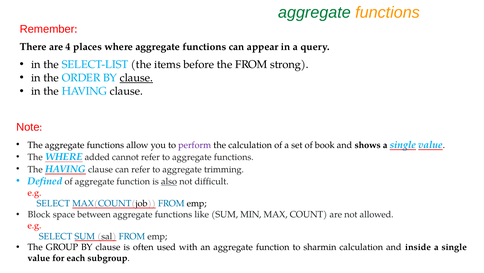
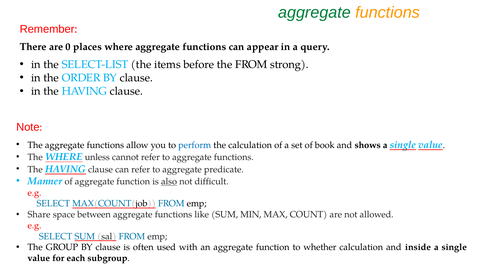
4: 4 -> 0 (68, 47)
clause underline: present -> none (136, 78)
perform colour: purple -> blue (195, 145)
added: added -> unless (97, 157)
trimming: trimming -> predicate (224, 169)
Defined: Defined -> Manner (45, 181)
Block: Block -> Share (39, 214)
sharmin: sharmin -> whether (320, 247)
